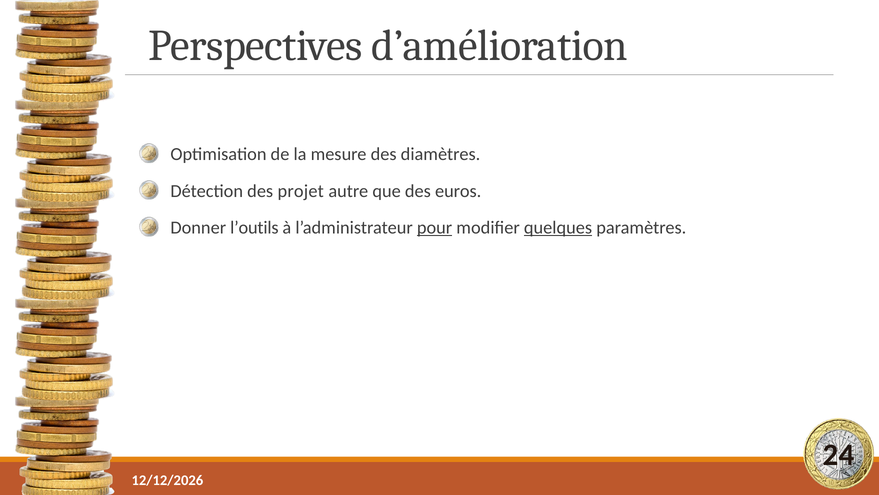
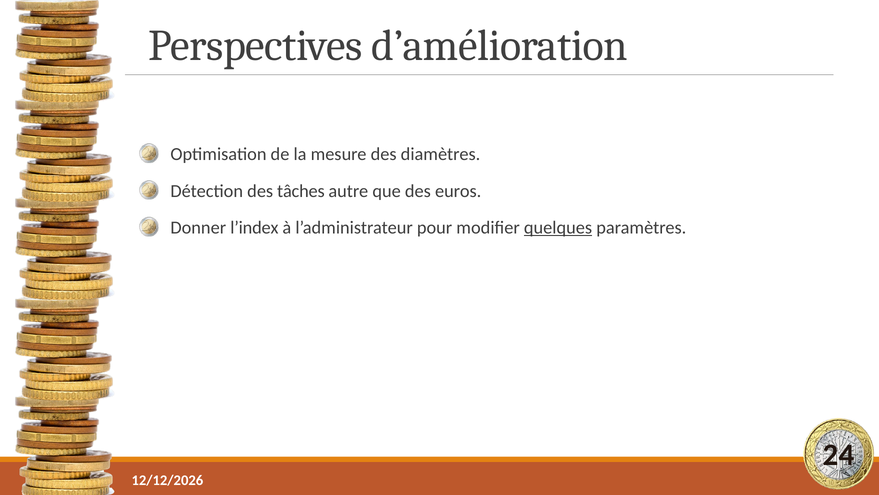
projet: projet -> tâches (301, 191)
l’outils: l’outils -> l’index (254, 228)
pour underline: present -> none (435, 228)
